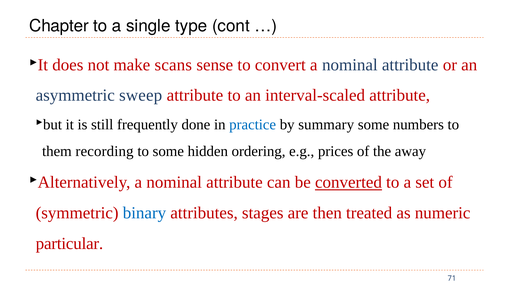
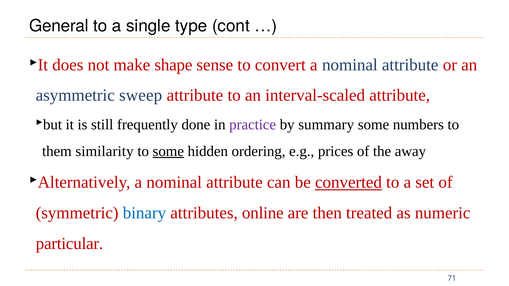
Chapter: Chapter -> General (59, 26)
scans: scans -> shape (173, 65)
practice colour: blue -> purple (253, 125)
recording: recording -> similarity (105, 151)
some underline: none -> present (168, 151)
stages: stages -> online (263, 213)
